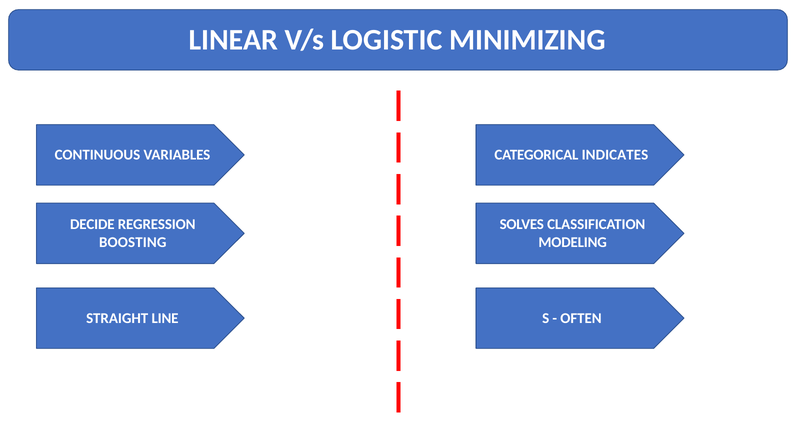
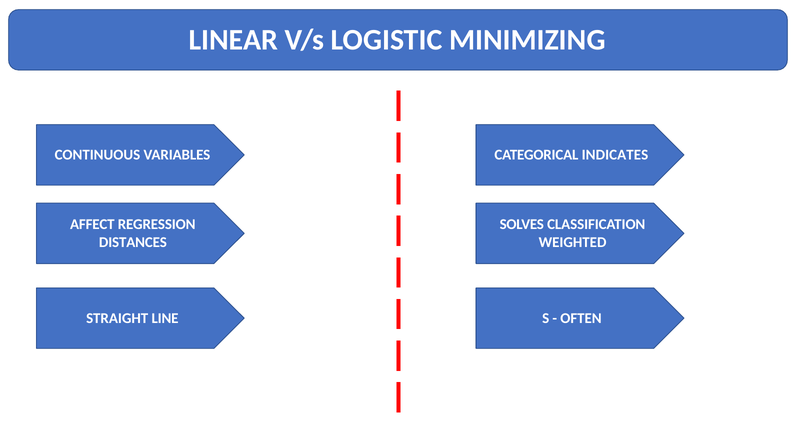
DECIDE: DECIDE -> AFFECT (92, 225)
BOOSTING: BOOSTING -> DISTANCES (133, 243)
MODELING: MODELING -> WEIGHTED (573, 243)
